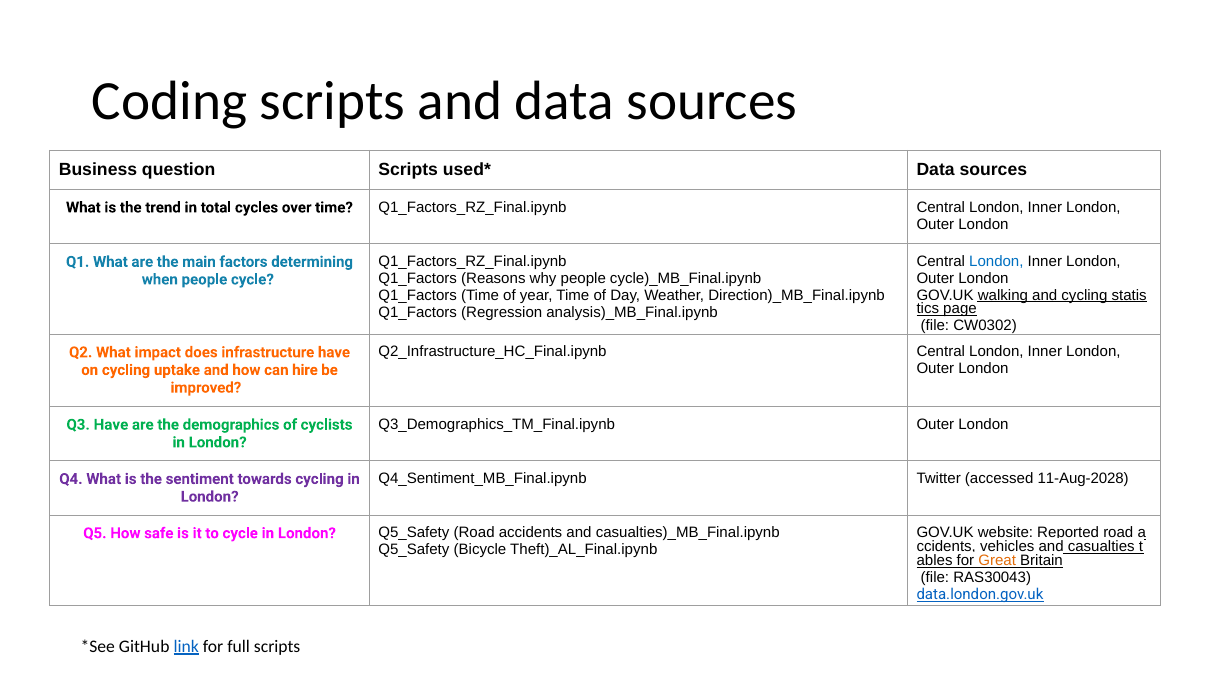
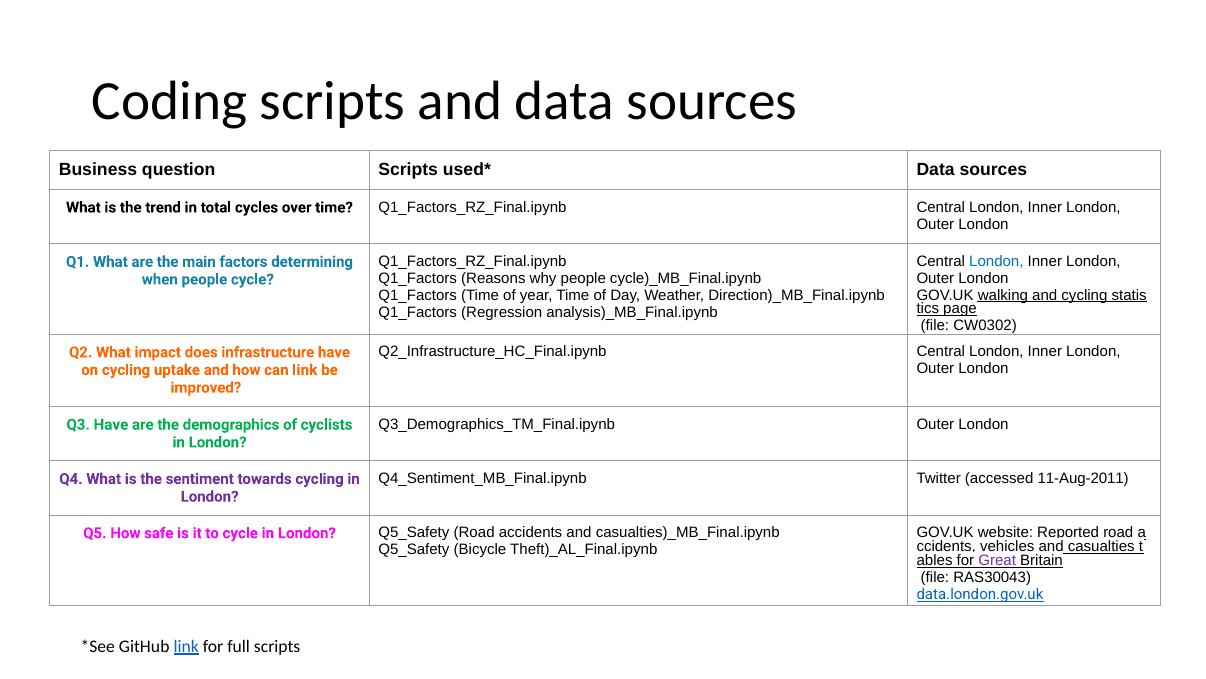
can hire: hire -> link (305, 370)
11-Aug-2028: 11-Aug-2028 -> 11-Aug-2011 (1083, 478)
Great colour: orange -> purple (997, 560)
